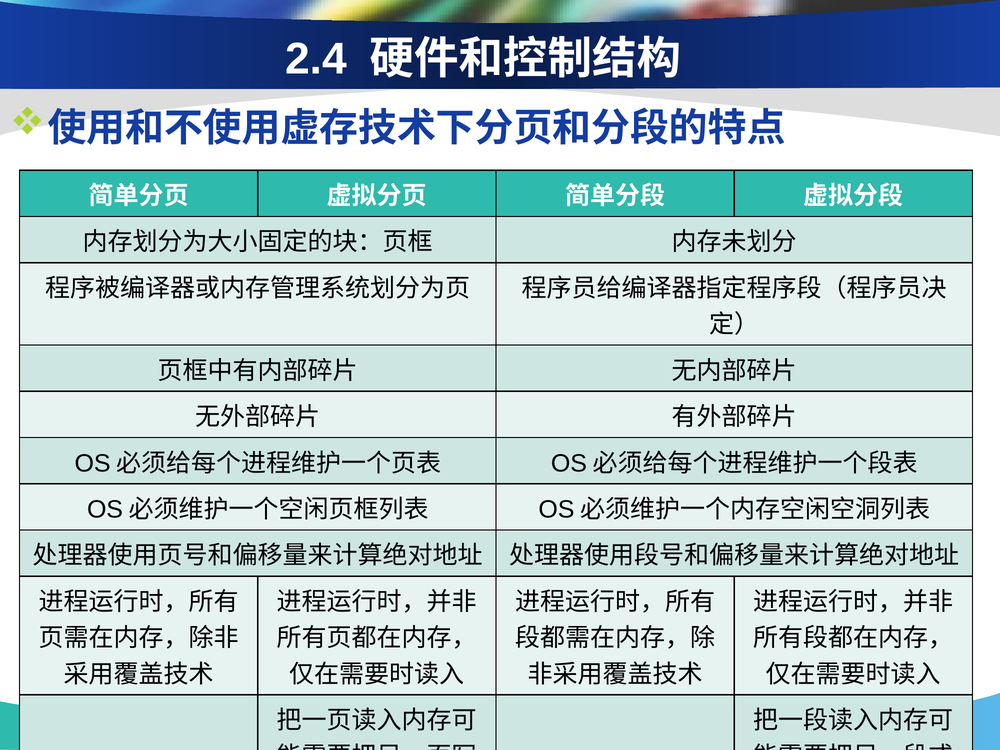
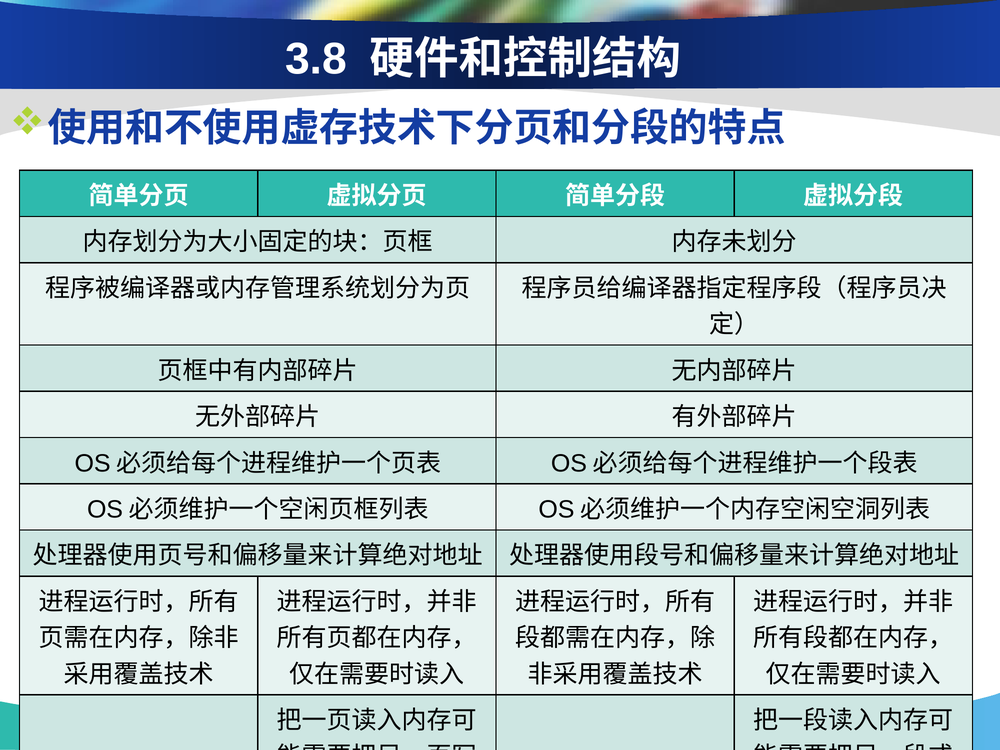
2.4: 2.4 -> 3.8 (316, 59)
